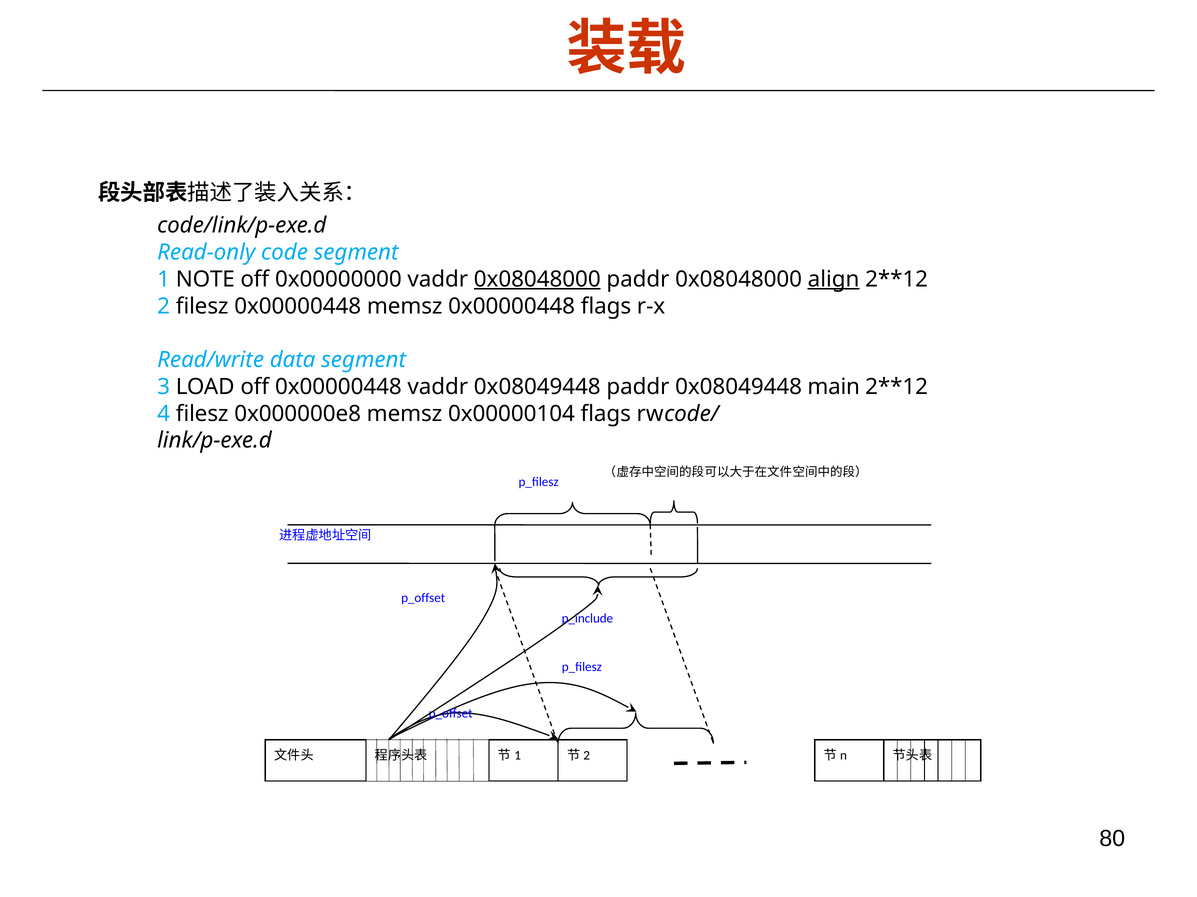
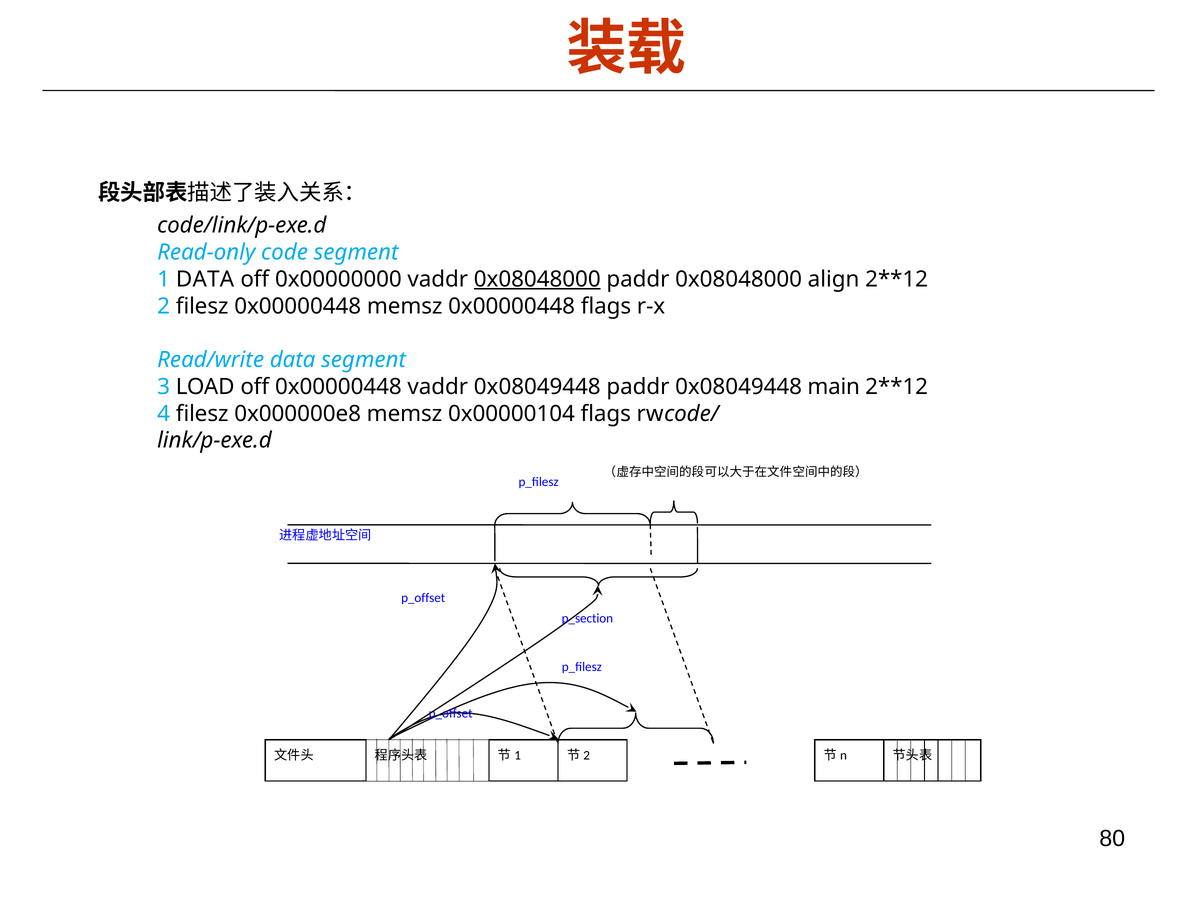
1 NOTE: NOTE -> DATA (205, 280)
align underline: present -> none (834, 280)
p_include: p_include -> p_section (587, 619)
